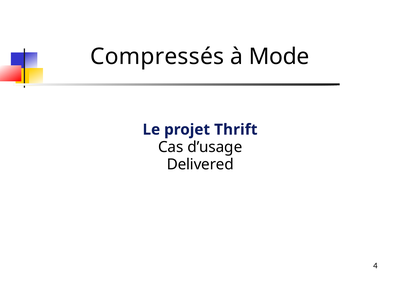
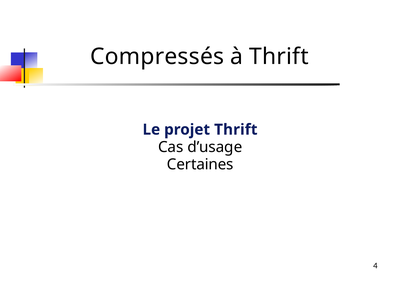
à Mode: Mode -> Thrift (279, 56)
Delivered: Delivered -> Certaines (200, 164)
